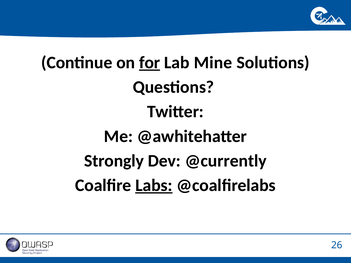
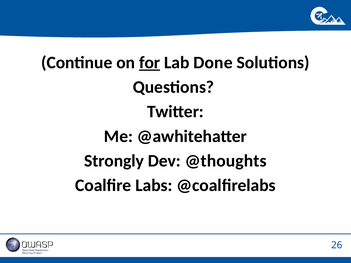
Mine: Mine -> Done (213, 63)
@currently: @currently -> @thoughts (226, 161)
Labs underline: present -> none (154, 185)
